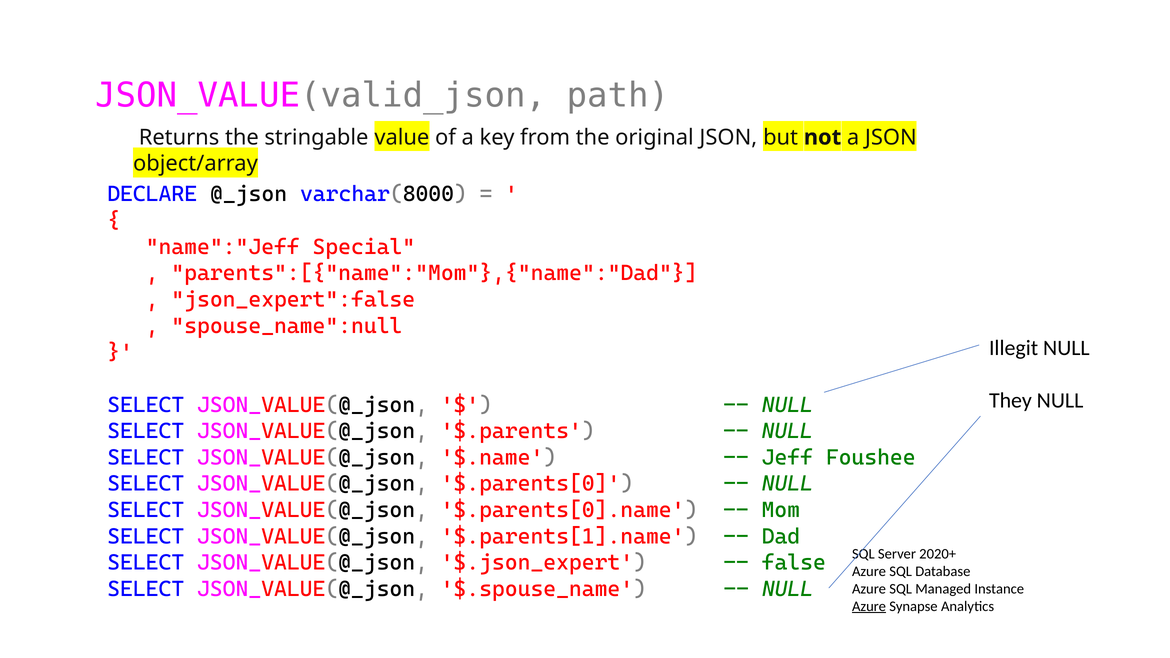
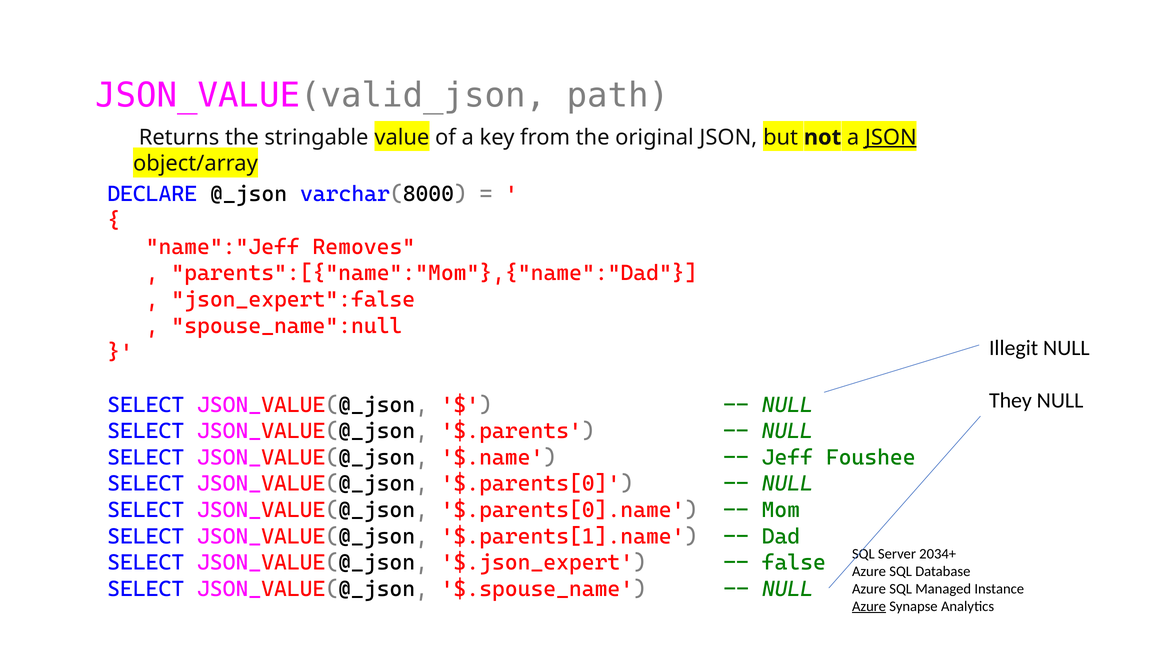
JSON underline: none -> present (891, 137)
Special: Special -> Removes (364, 247)
2020+: 2020+ -> 2034+ (938, 554)
